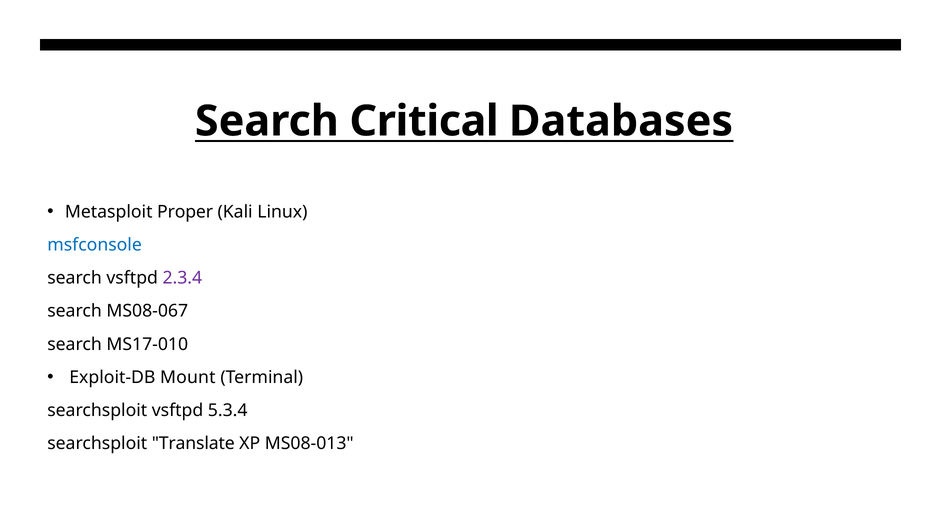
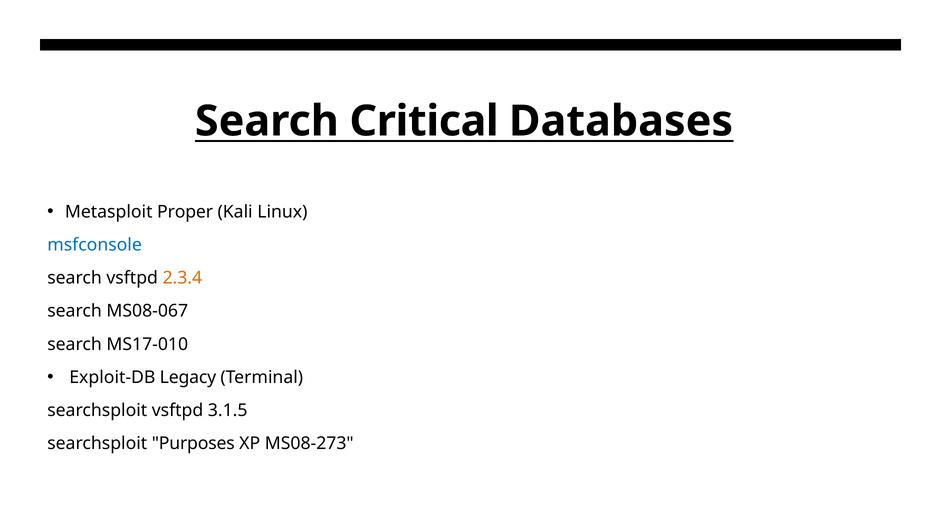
2.3.4 colour: purple -> orange (182, 278)
Mount: Mount -> Legacy (188, 378)
5.3.4: 5.3.4 -> 3.1.5 (228, 411)
Translate: Translate -> Purposes (193, 444)
MS08-013: MS08-013 -> MS08-273 (309, 444)
